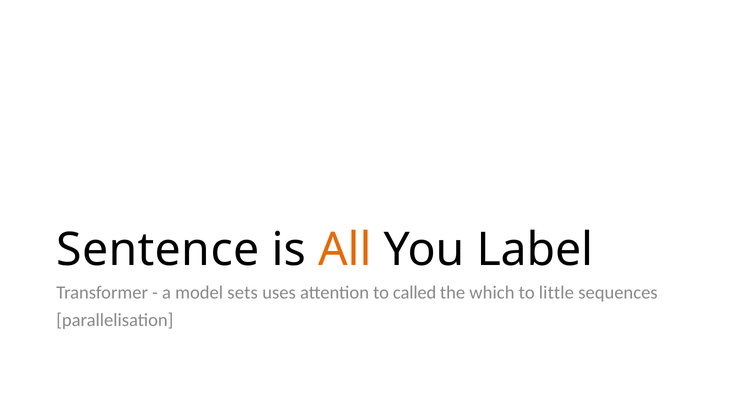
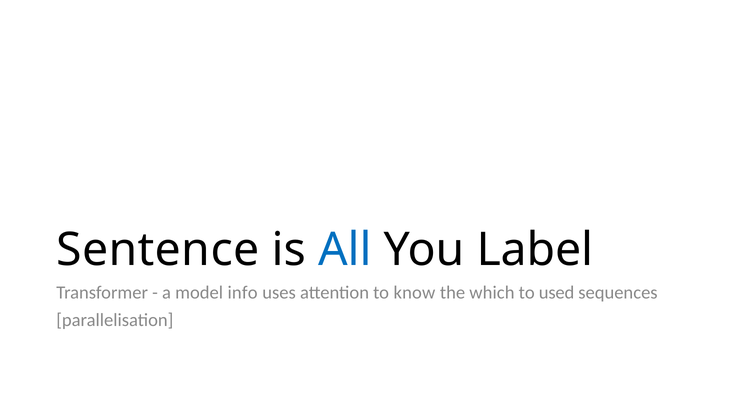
All colour: orange -> blue (345, 250)
sets: sets -> info (243, 292)
called: called -> know (414, 292)
little: little -> used (557, 292)
